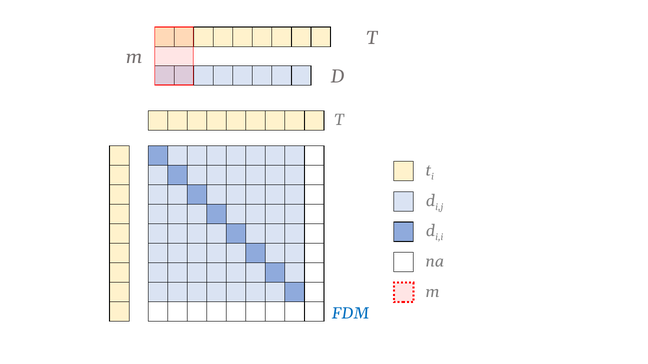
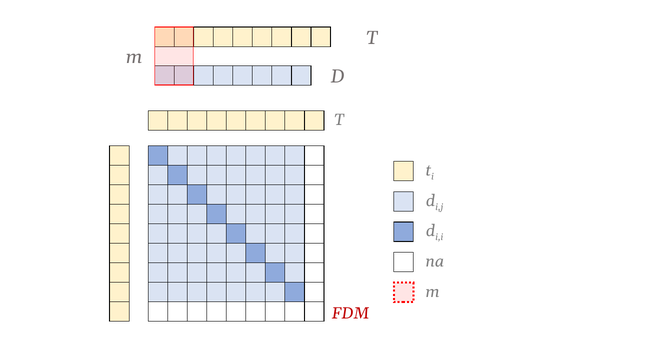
FDM colour: blue -> red (350, 314)
